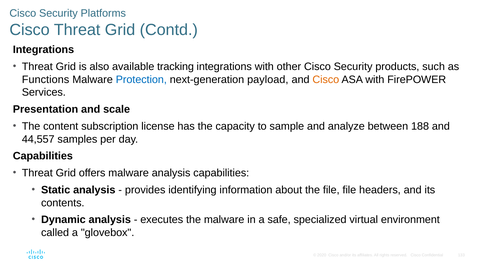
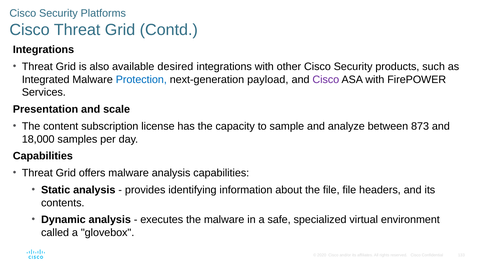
tracking: tracking -> desired (175, 67)
Functions: Functions -> Integrated (46, 79)
Cisco colour: orange -> purple (326, 79)
188: 188 -> 873 (420, 126)
44,557: 44,557 -> 18,000 (38, 139)
